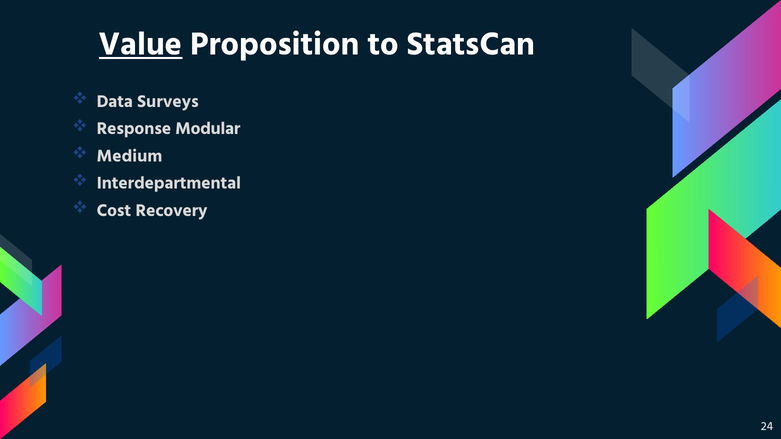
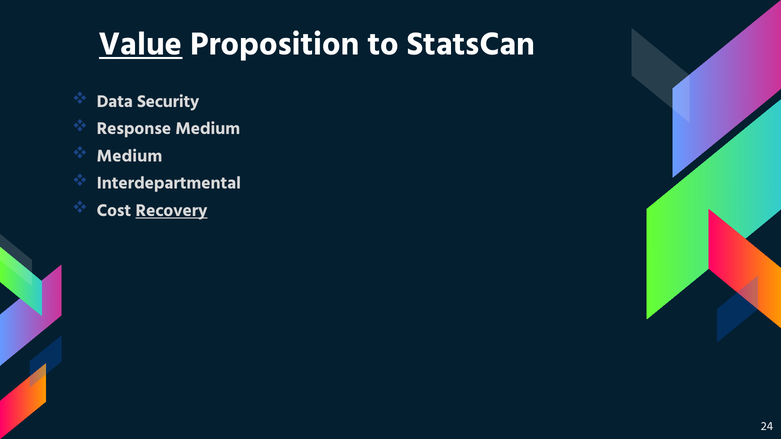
Surveys: Surveys -> Security (168, 101)
Response Modular: Modular -> Medium (208, 129)
Recovery underline: none -> present (171, 211)
